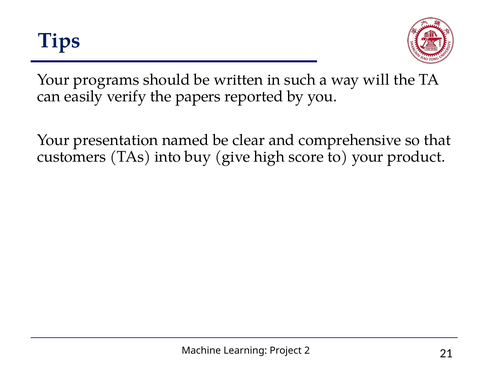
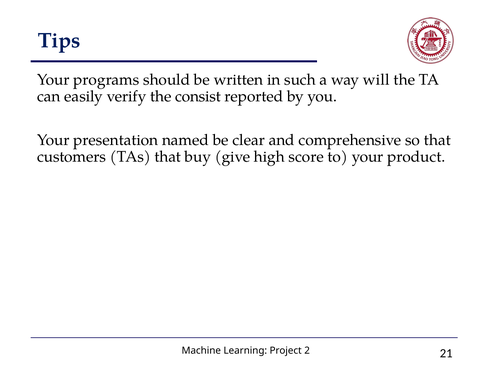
papers: papers -> consist (198, 96)
TAs into: into -> that (168, 157)
